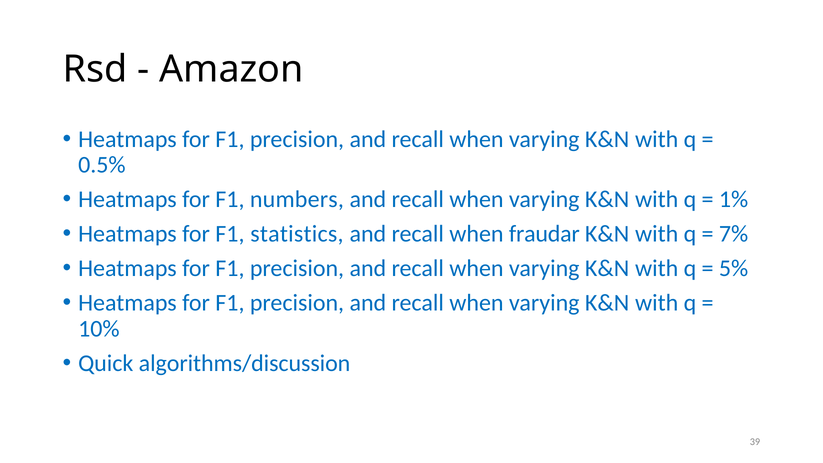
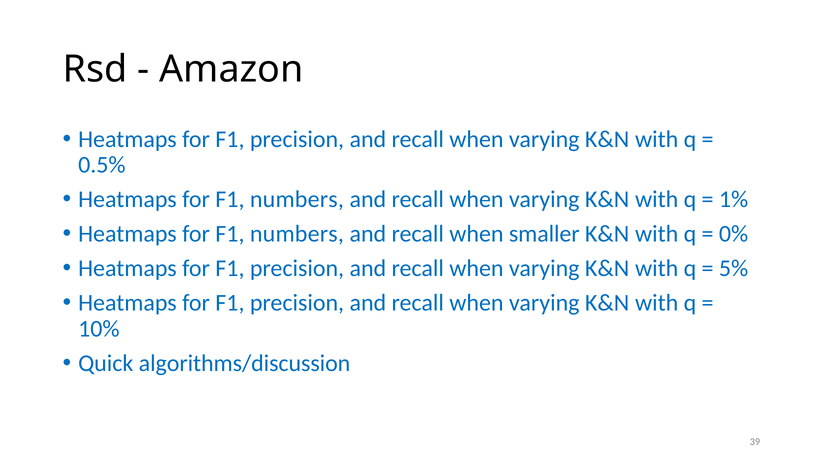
statistics: statistics -> numbers (297, 234)
fraudar: fraudar -> smaller (544, 234)
7%: 7% -> 0% (734, 234)
